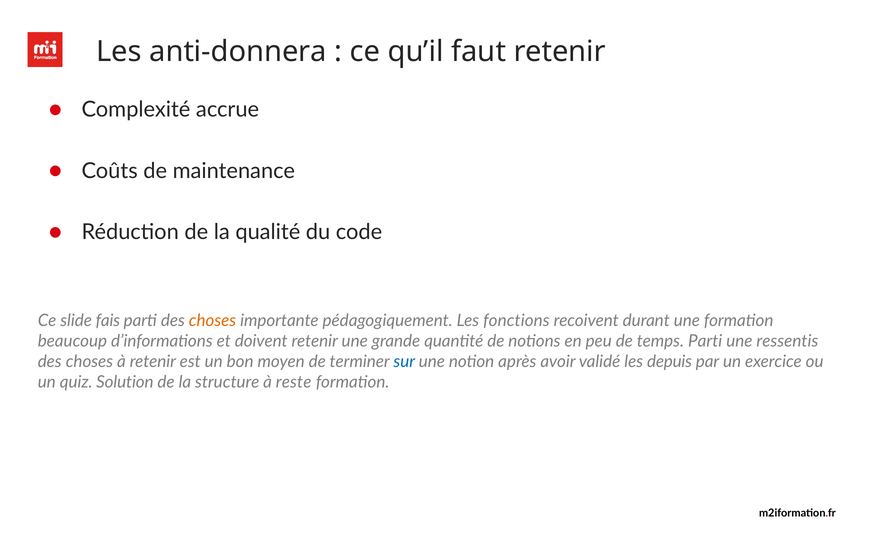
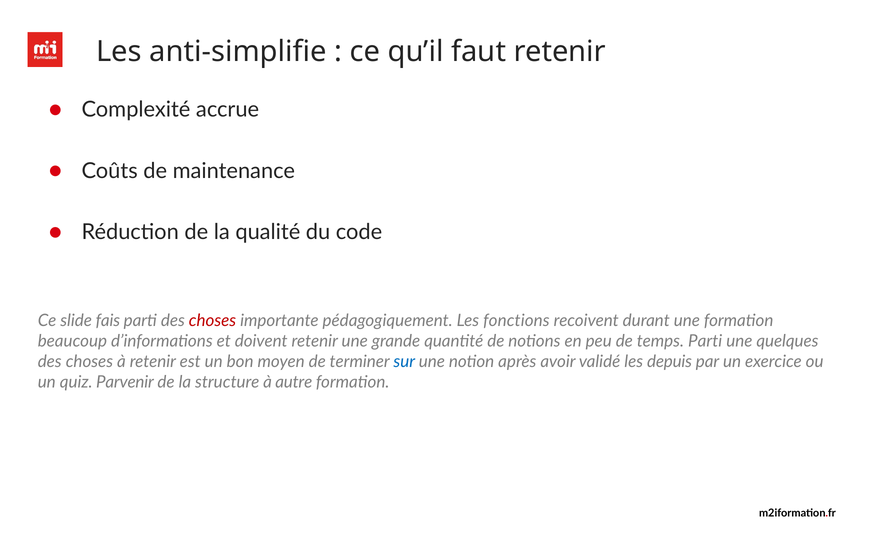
anti-donnera: anti-donnera -> anti-simplifie (238, 51)
choses colour: orange -> red (212, 320)
ressentis: ressentis -> quelques (787, 341)
Solution: Solution -> Parvenir (125, 382)
reste: reste -> autre (294, 382)
